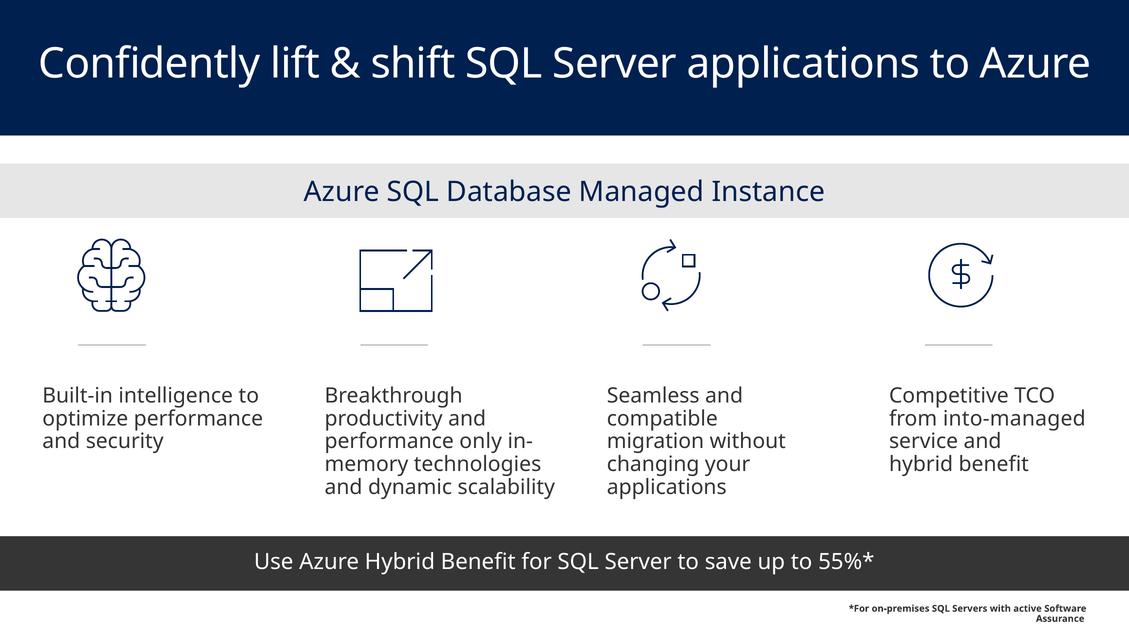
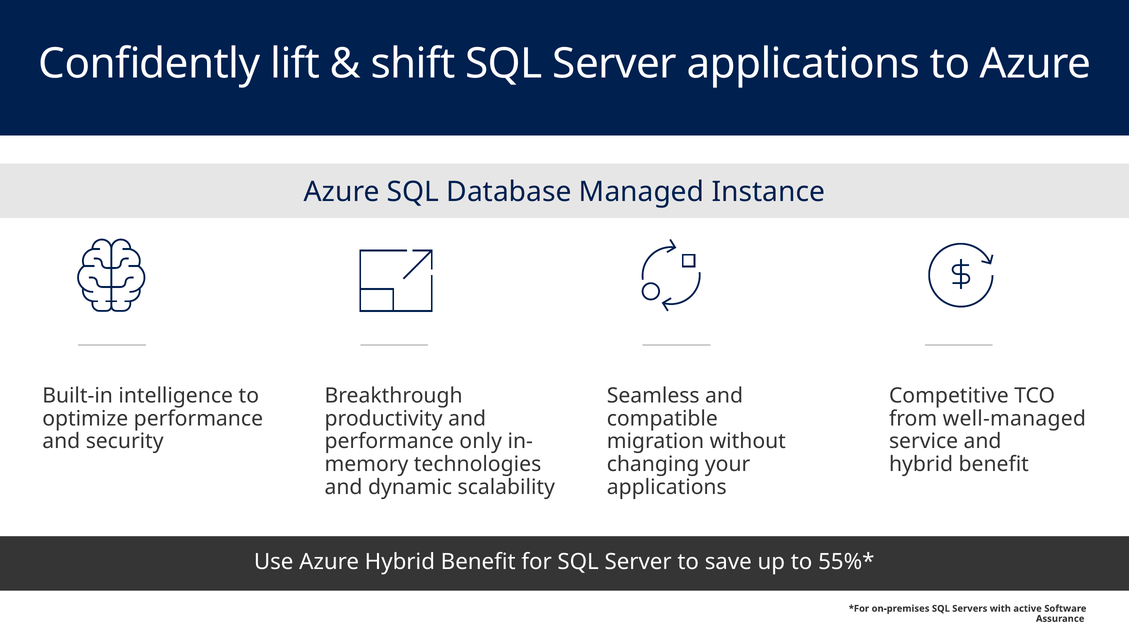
into-managed: into-managed -> well-managed (1014, 419)
